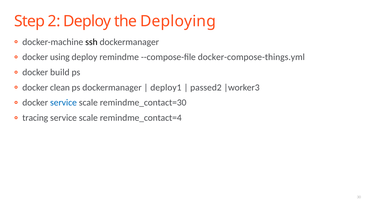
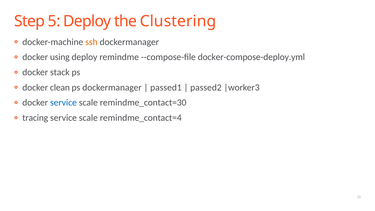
2: 2 -> 5 (54, 21)
Deploying: Deploying -> Clustering (178, 21)
ssh colour: black -> orange (91, 42)
docker-compose-things.yml: docker-compose-things.yml -> docker-compose-deploy.yml (251, 57)
build: build -> stack (60, 72)
deploy1: deploy1 -> passed1 (166, 87)
